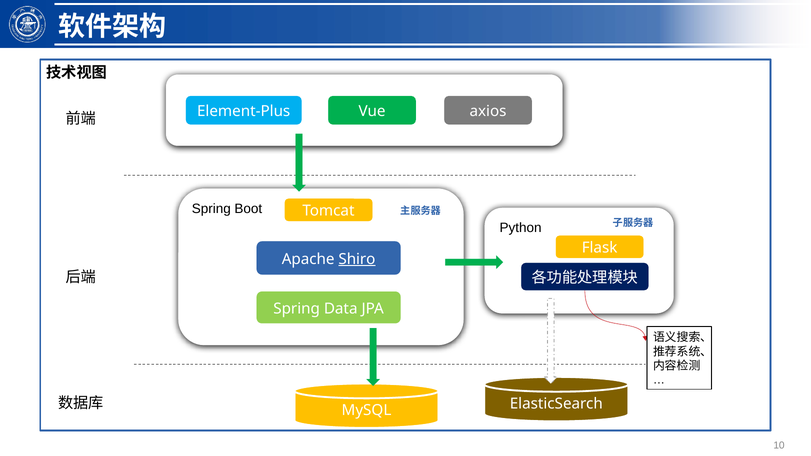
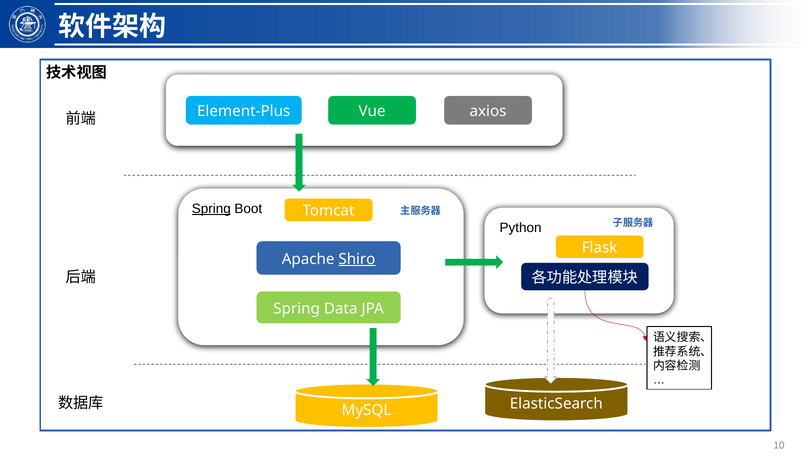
Spring underline: none -> present (211, 209)
